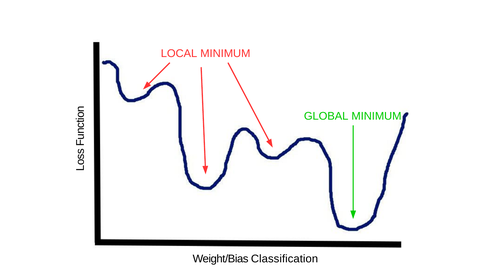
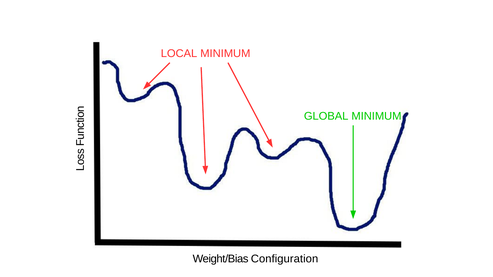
Classification: Classification -> Configuration (285, 259)
